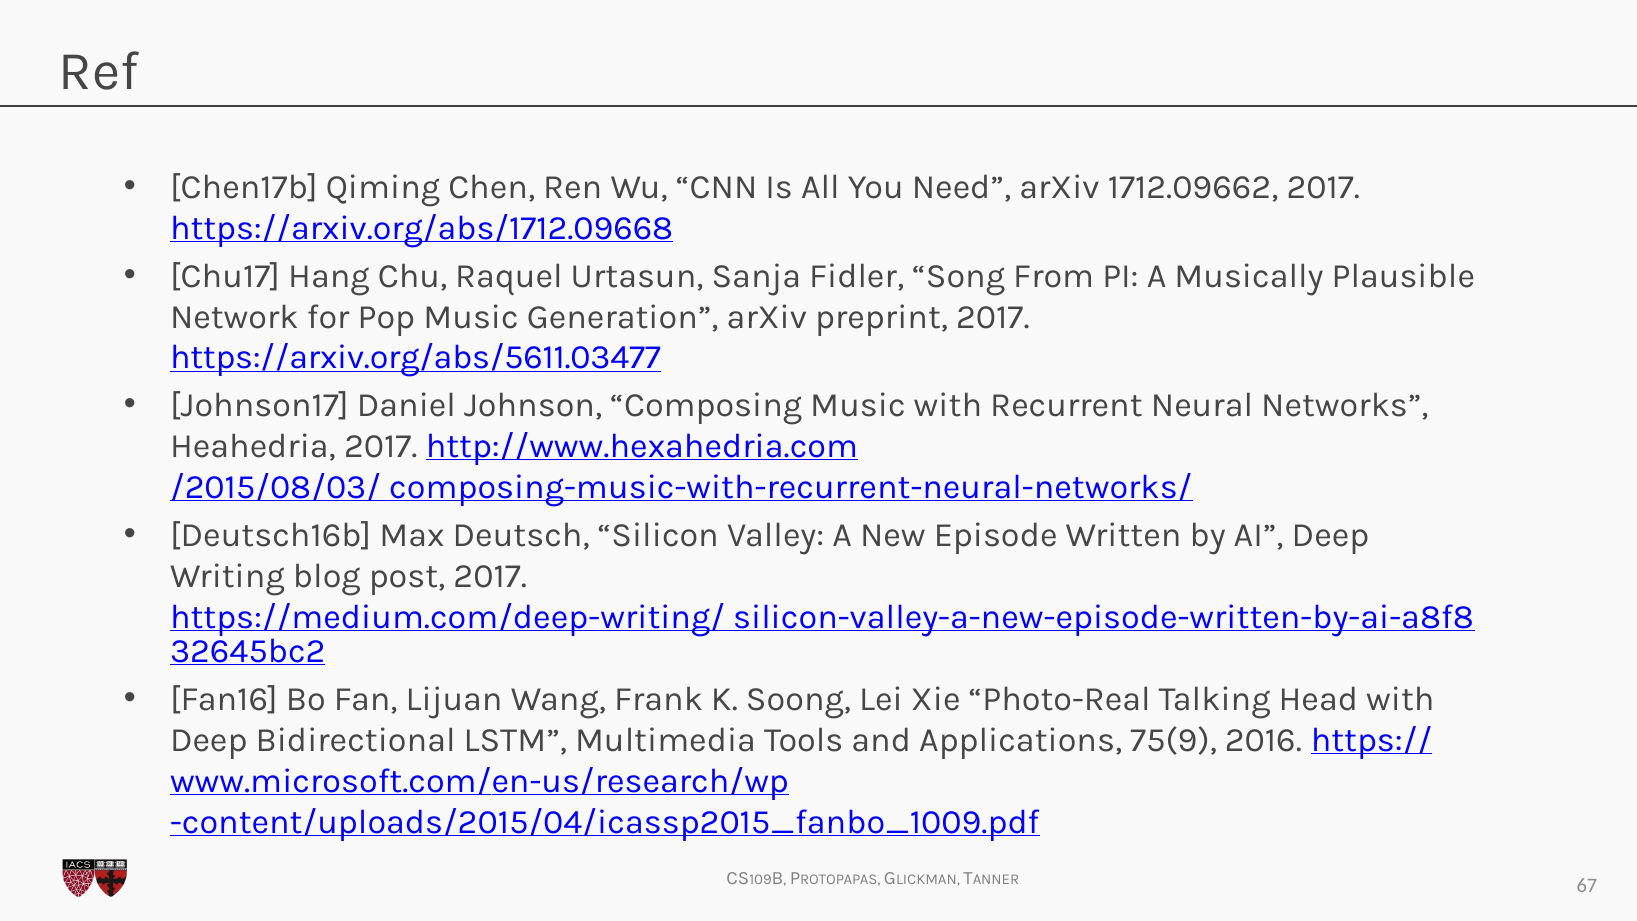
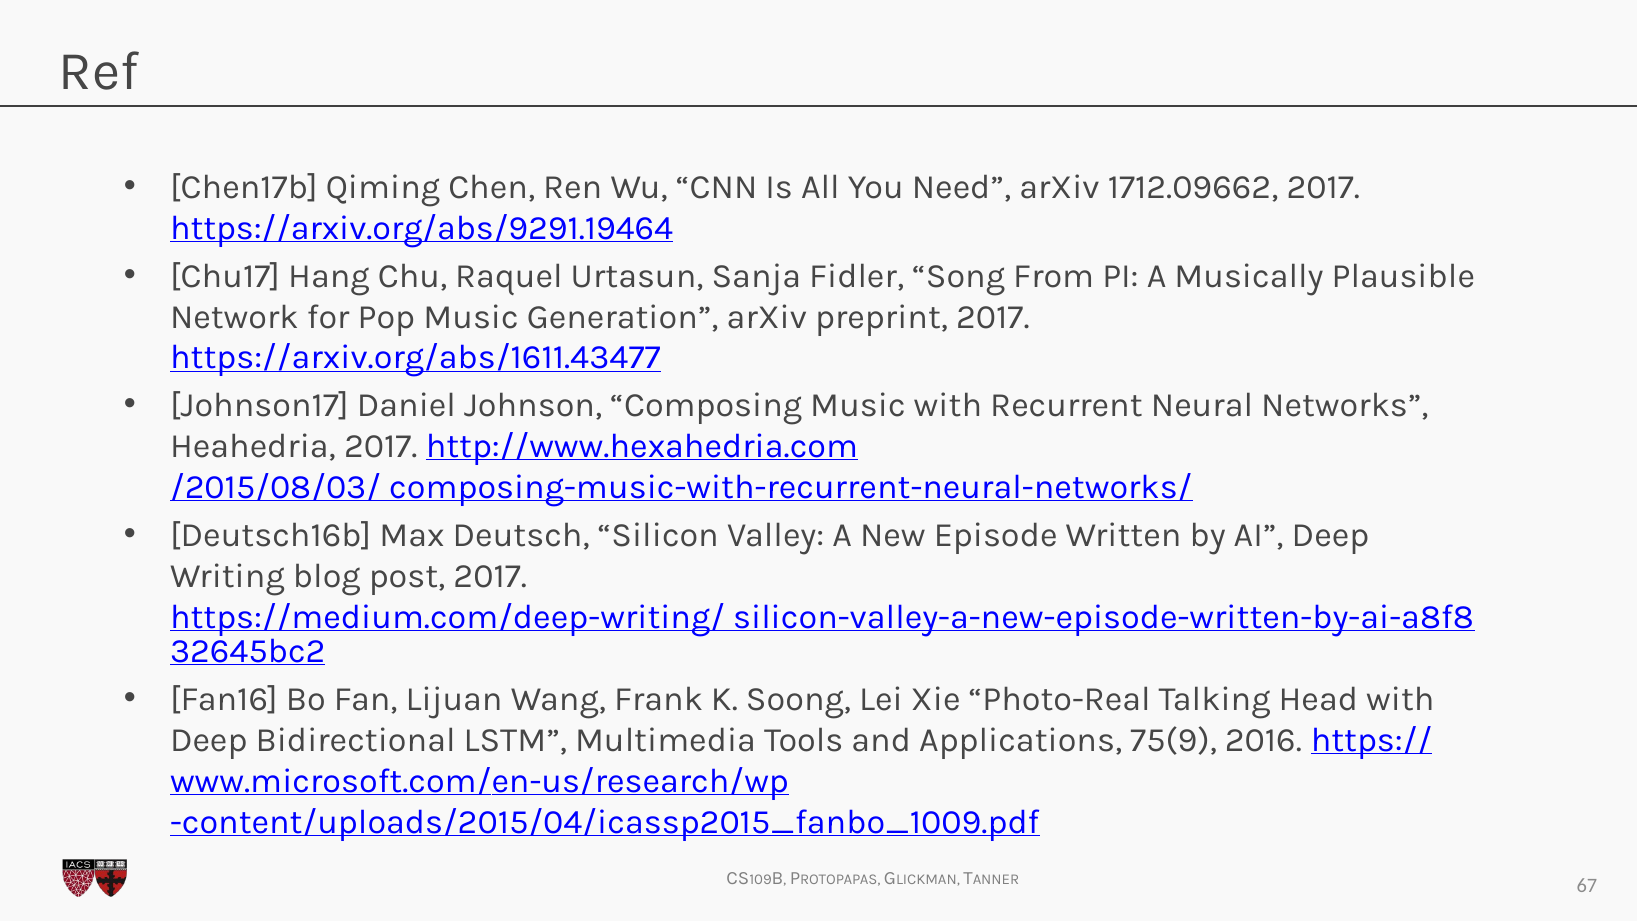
https://arxiv.org/abs/1712.09668: https://arxiv.org/abs/1712.09668 -> https://arxiv.org/abs/9291.19464 (422, 228)
https://arxiv.org/abs/5611.03477: https://arxiv.org/abs/5611.03477 -> https://arxiv.org/abs/1611.43477 (415, 358)
